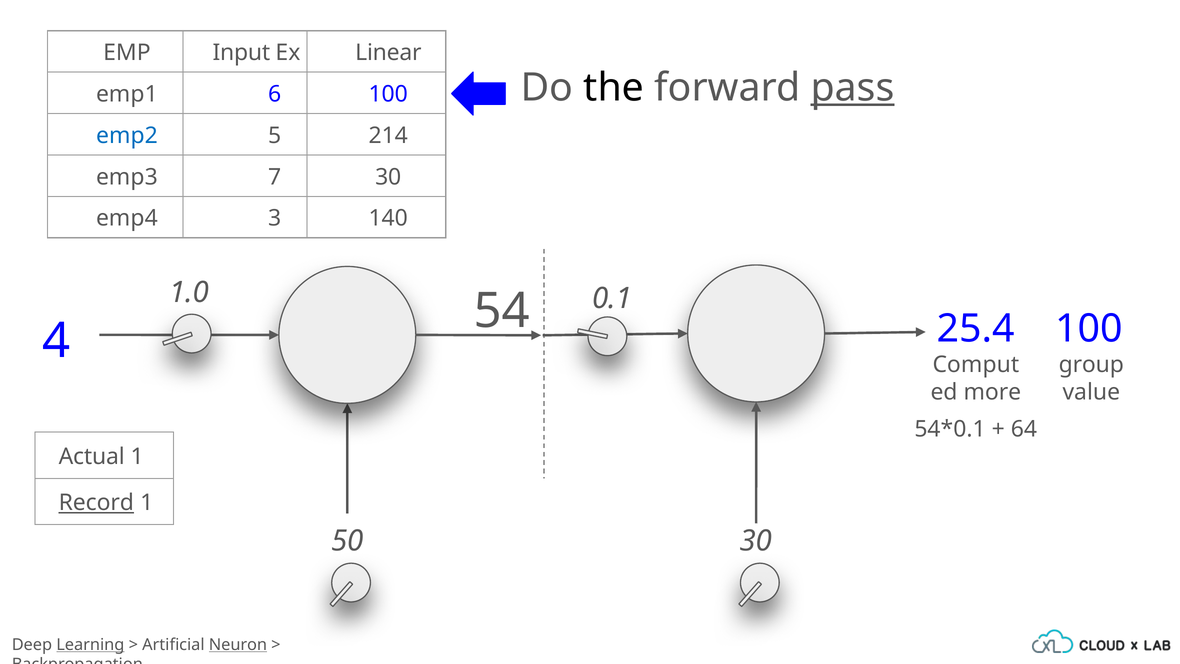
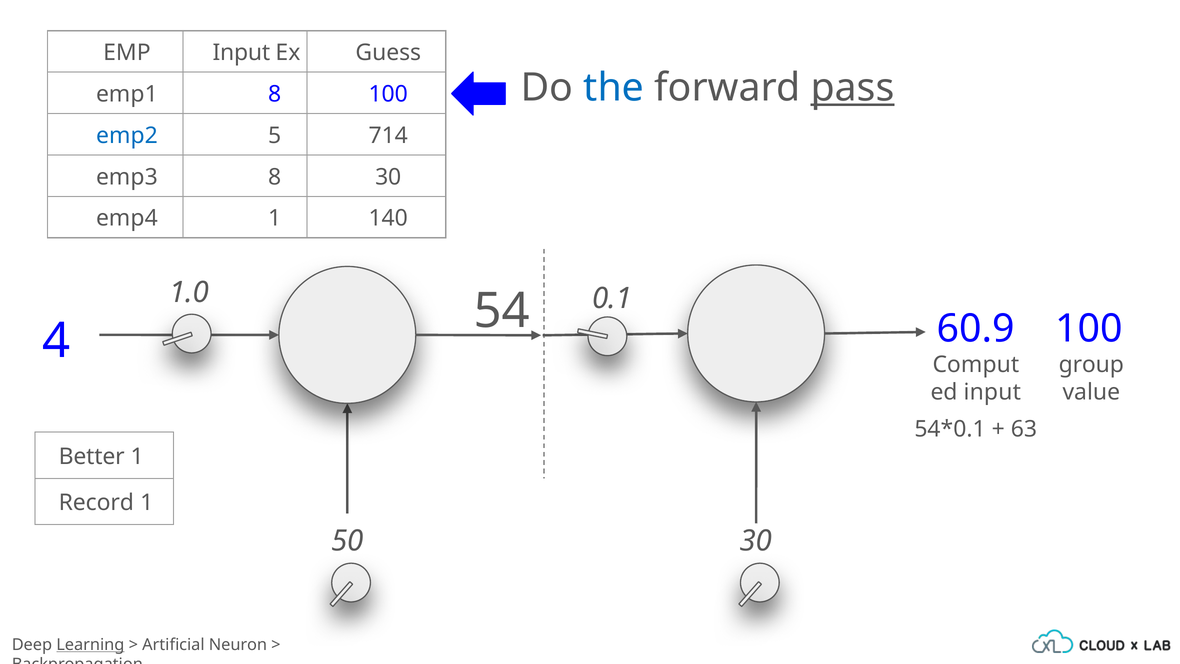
Linear: Linear -> Guess (388, 53)
the colour: black -> blue (614, 88)
emp1 6: 6 -> 8 (275, 94)
214: 214 -> 714 (388, 136)
emp3 7: 7 -> 8 (275, 177)
emp4 3: 3 -> 1 (275, 218)
25.4: 25.4 -> 60.9 (976, 329)
more: more -> input (992, 392)
64: 64 -> 63 (1024, 429)
Actual: Actual -> Better (92, 456)
Record underline: present -> none (96, 503)
Neuron underline: present -> none (238, 644)
